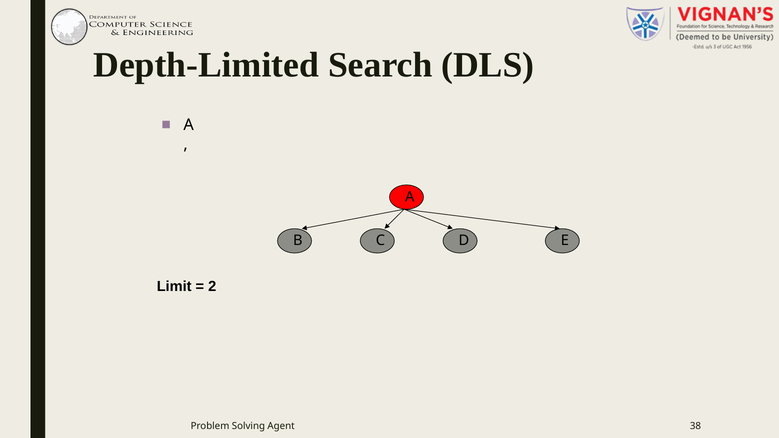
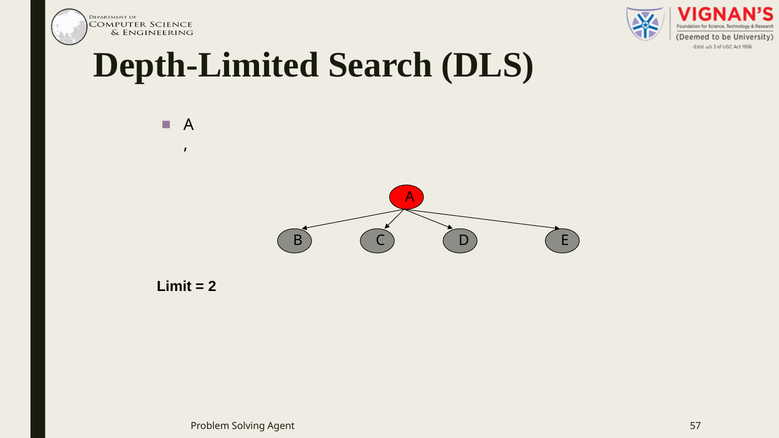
38: 38 -> 57 (696, 426)
